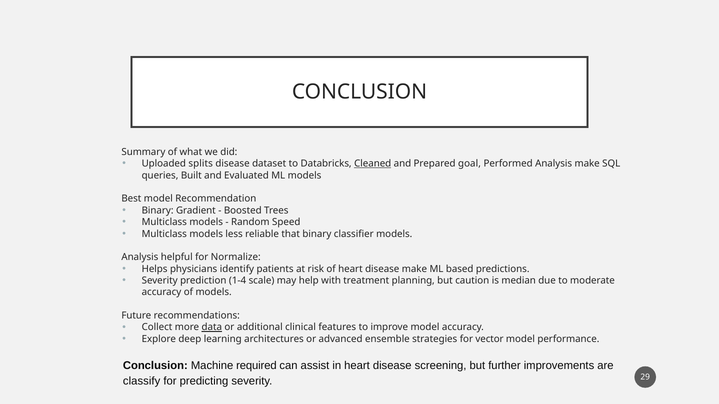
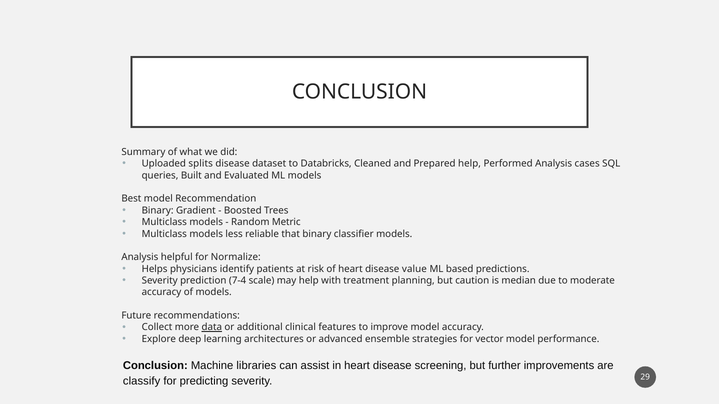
Cleaned underline: present -> none (373, 164)
Prepared goal: goal -> help (469, 164)
Analysis make: make -> cases (587, 164)
Speed: Speed -> Metric (286, 222)
disease make: make -> value (414, 269)
1-4: 1-4 -> 7-4 (238, 281)
required: required -> libraries (256, 366)
